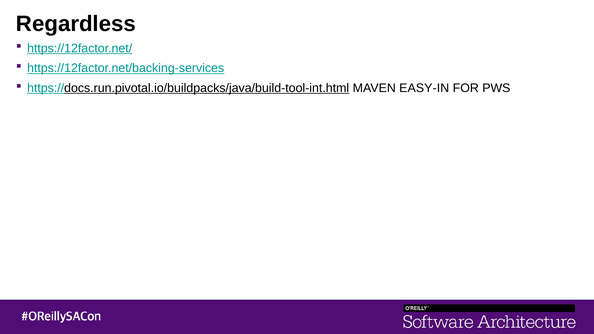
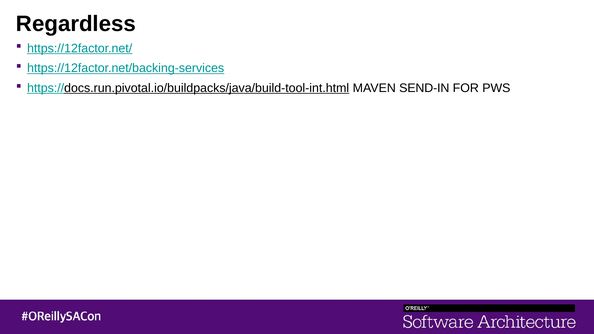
EASY-IN: EASY-IN -> SEND-IN (424, 88)
